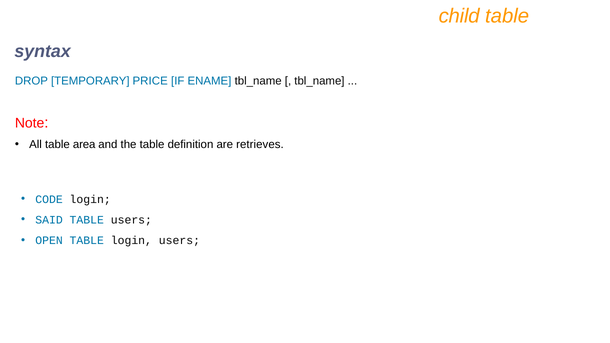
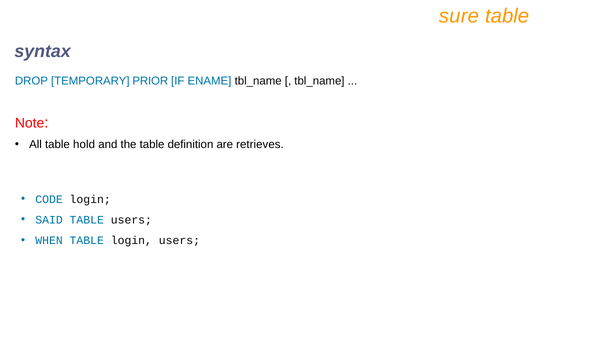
child: child -> sure (459, 16)
PRICE: PRICE -> PRIOR (150, 81)
area: area -> hold (84, 145)
OPEN: OPEN -> WHEN (49, 240)
